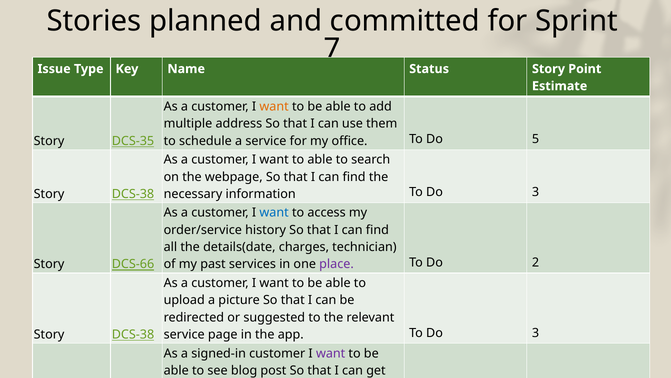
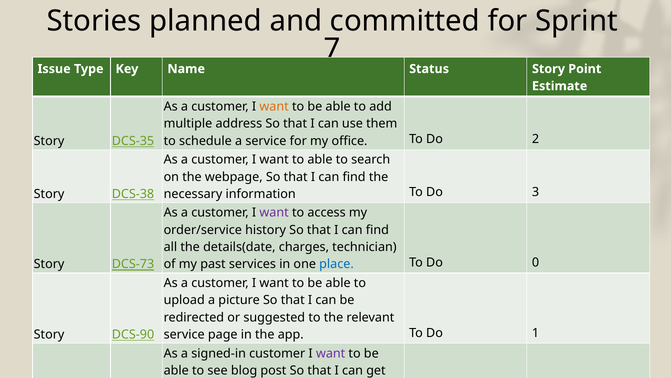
office To Do 5: 5 -> 2 (536, 139)
want colour: blue -> purple (274, 213)
DCS-66: DCS-66 -> DCS-73 (133, 264)
place colour: purple -> blue (337, 264)
2: 2 -> 0 (536, 262)
DCS-38: DCS-38 -> DCS-90 (133, 334)
app To Do 3: 3 -> 1 (536, 332)
